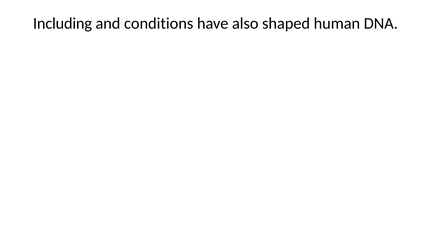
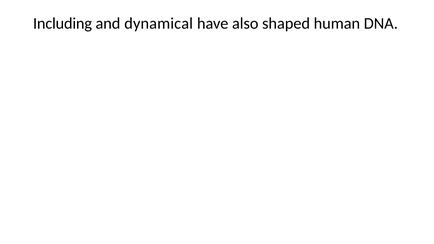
conditions: conditions -> dynamical (159, 23)
